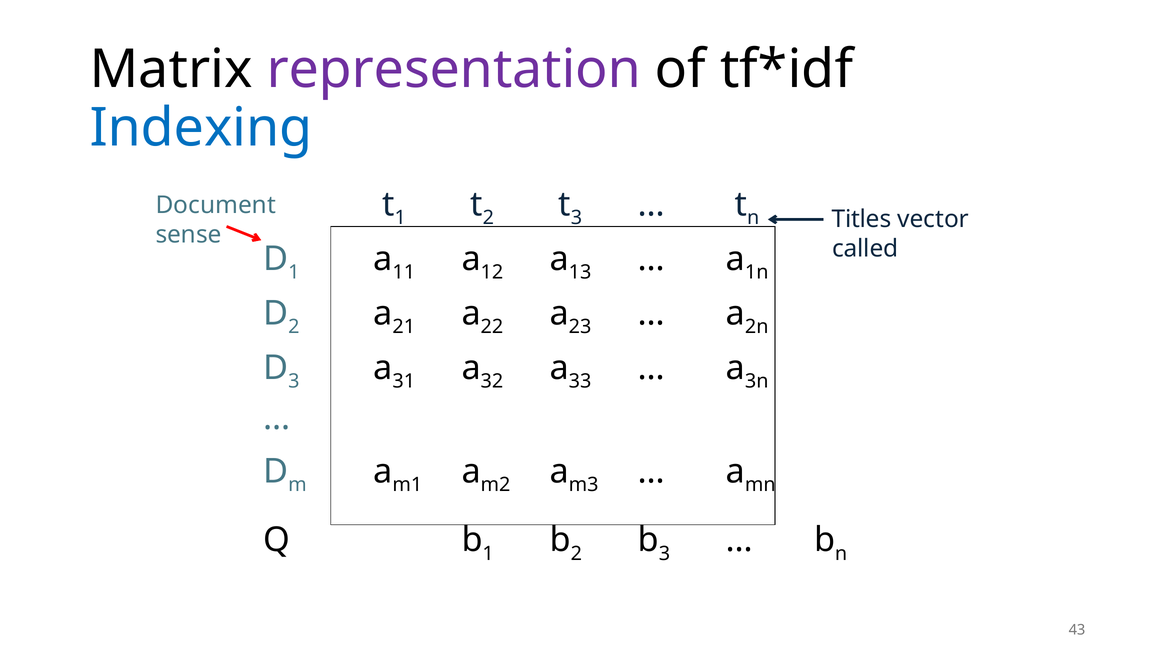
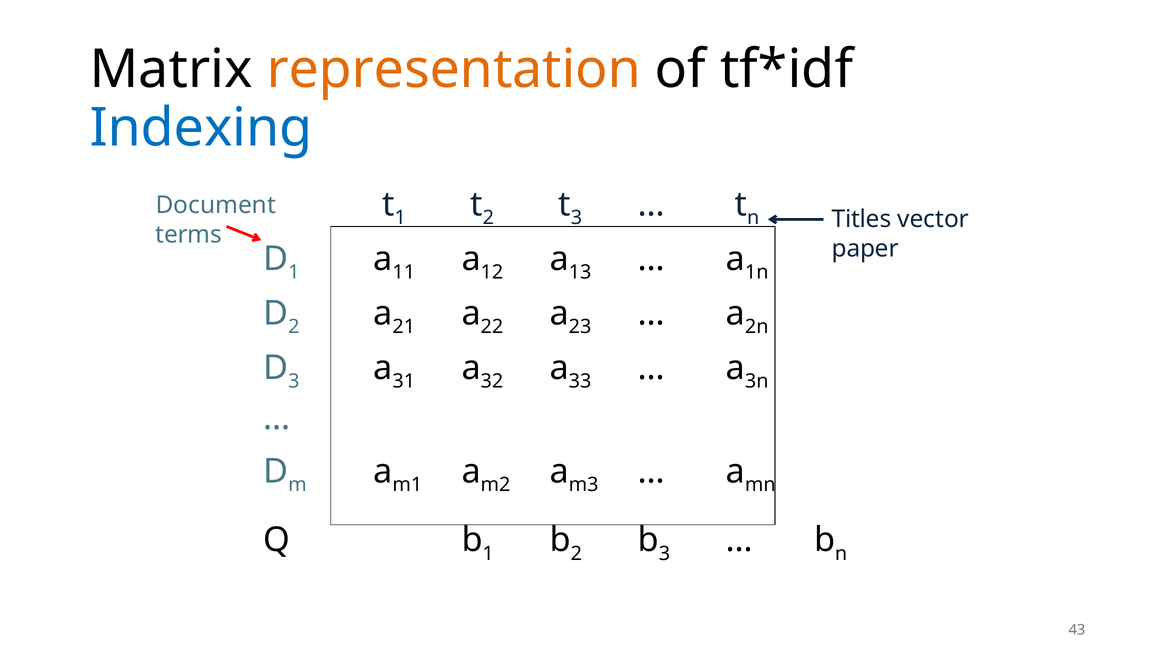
representation colour: purple -> orange (454, 70)
sense: sense -> terms (189, 235)
called: called -> paper (865, 249)
